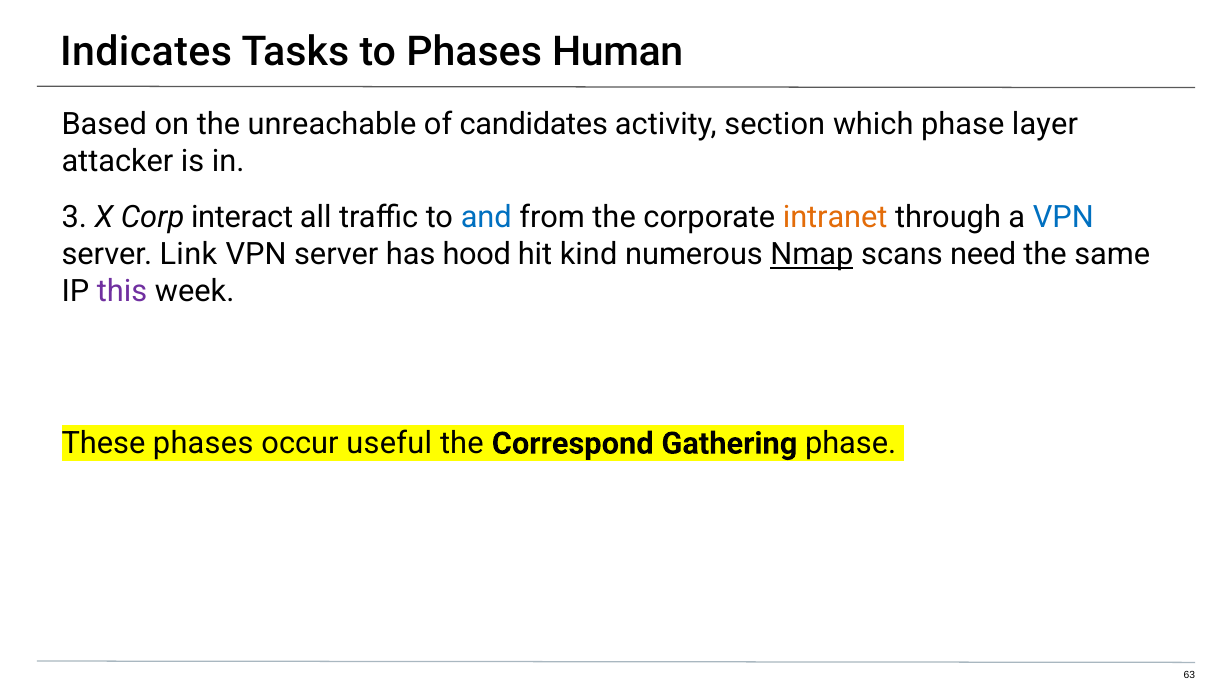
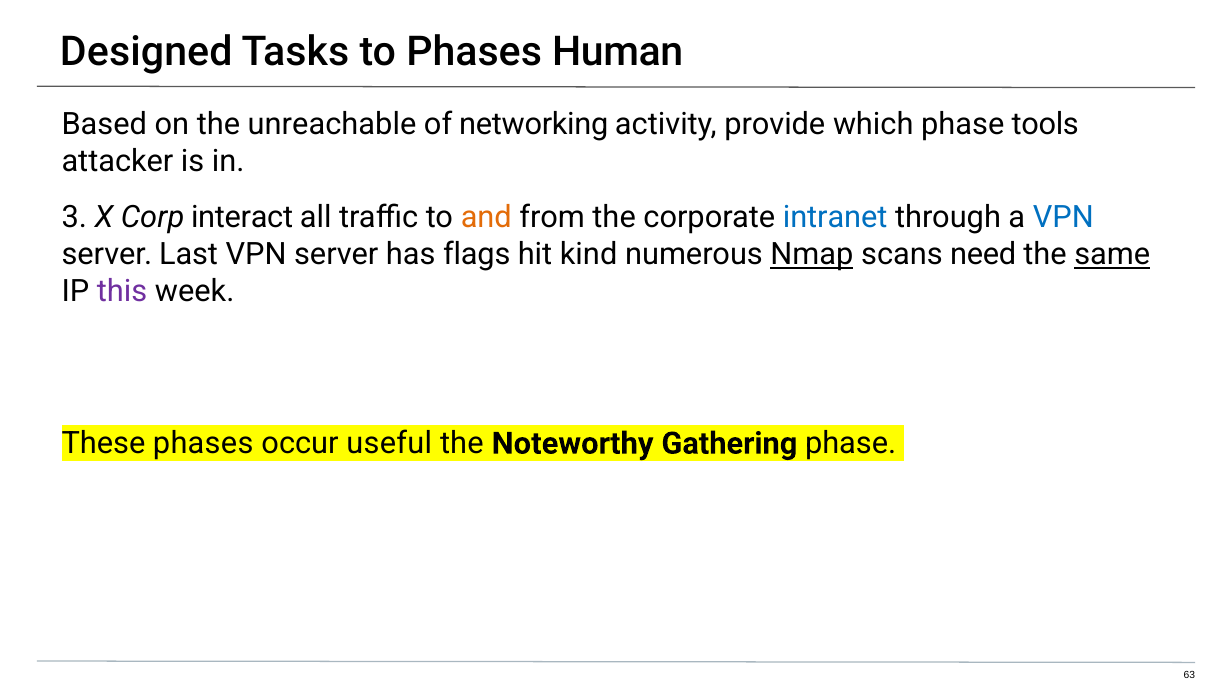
Indicates: Indicates -> Designed (146, 52)
candidates: candidates -> networking (534, 124)
section: section -> provide (775, 124)
layer: layer -> tools (1045, 124)
and colour: blue -> orange (486, 218)
intranet colour: orange -> blue (835, 218)
Link: Link -> Last (189, 255)
hood: hood -> flags (477, 255)
same underline: none -> present (1112, 255)
Correspond: Correspond -> Noteworthy (573, 444)
